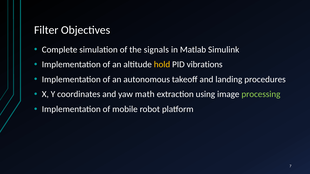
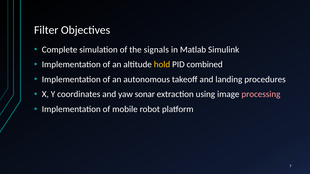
vibrations: vibrations -> combined (205, 65)
math: math -> sonar (145, 94)
processing colour: light green -> pink (261, 94)
